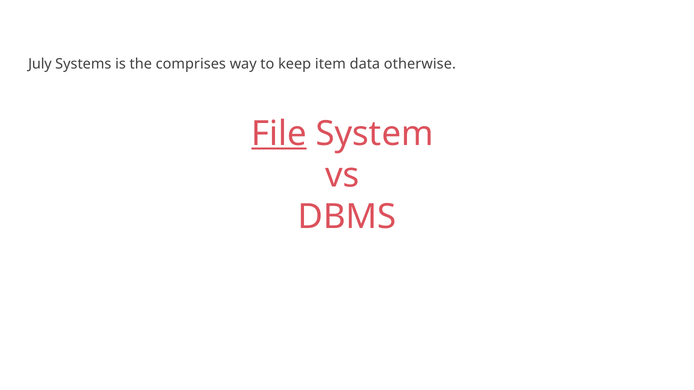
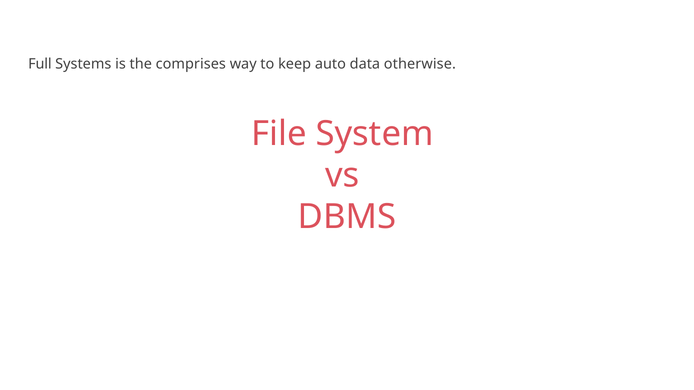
July: July -> Full (40, 64)
item: item -> auto (330, 64)
File underline: present -> none (279, 134)
